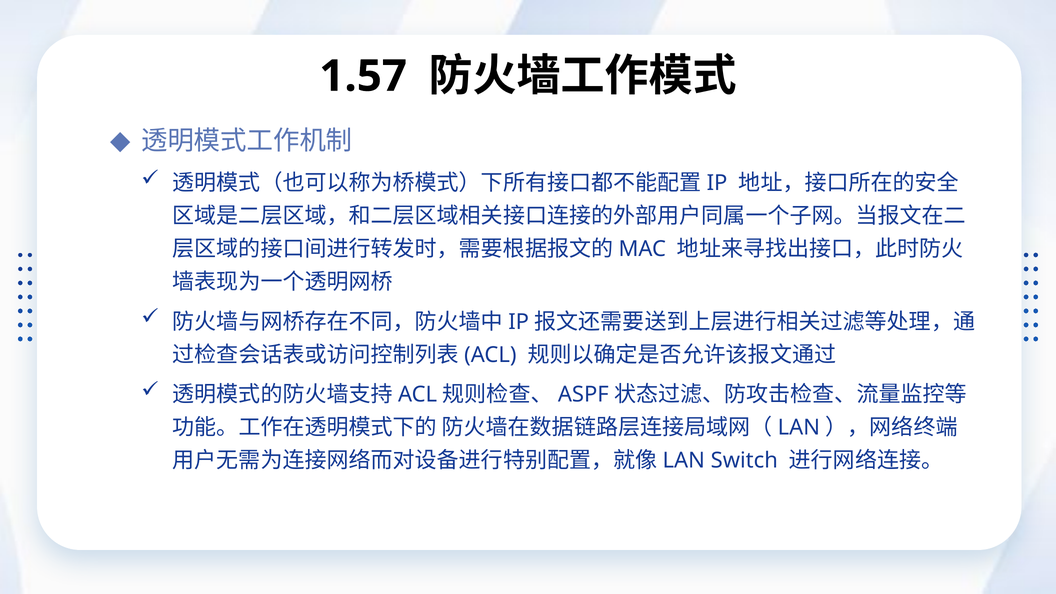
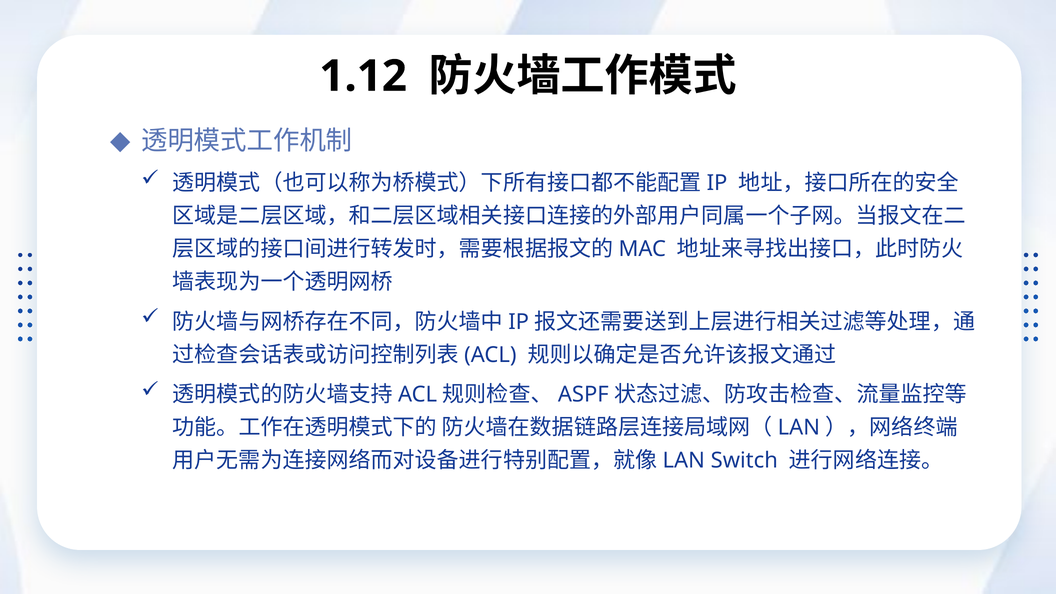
1.57: 1.57 -> 1.12 (363, 76)
